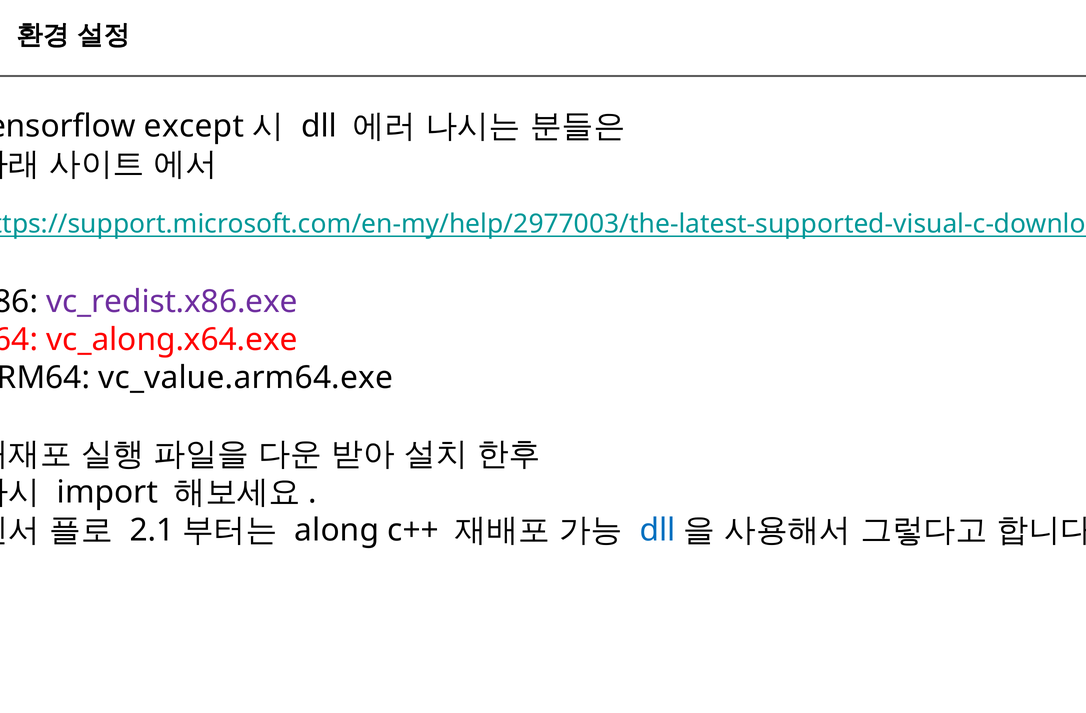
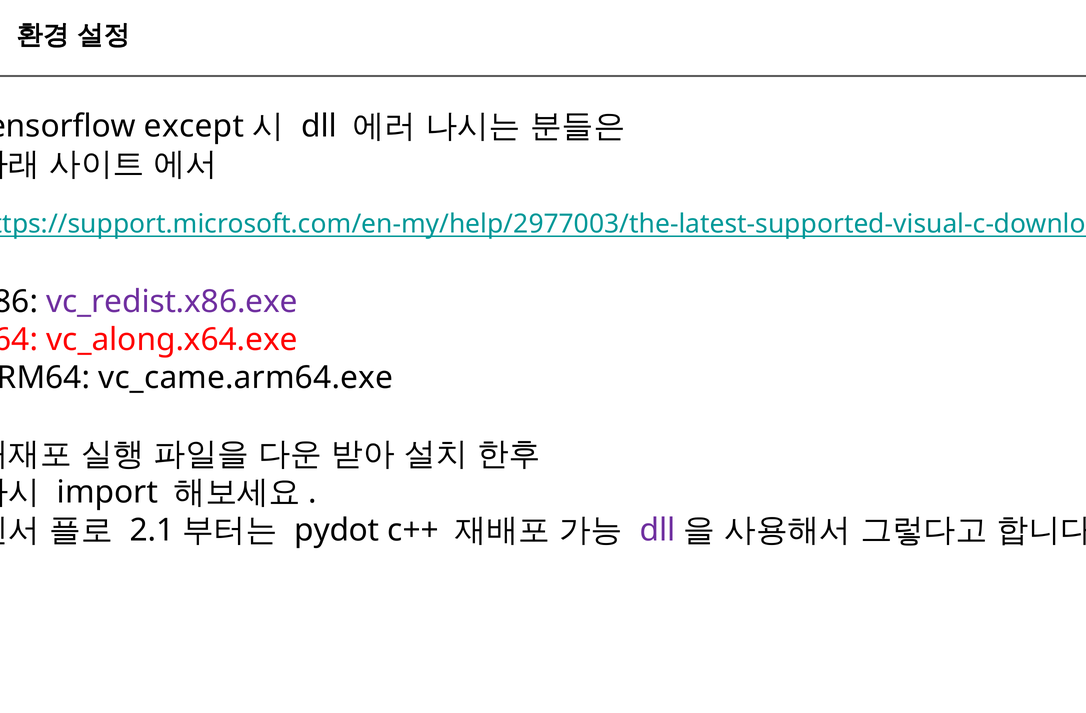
vc_value.arm64.exe: vc_value.arm64.exe -> vc_came.arm64.exe (246, 378)
along: along -> pydot (337, 530)
dll colour: blue -> purple (658, 530)
